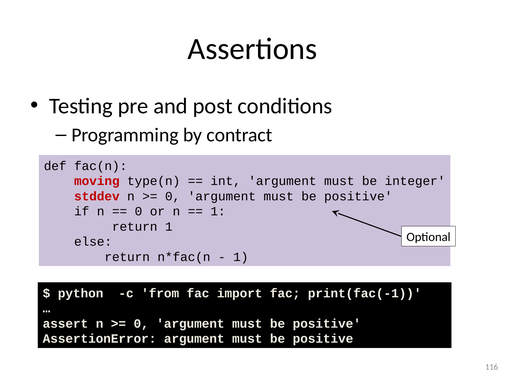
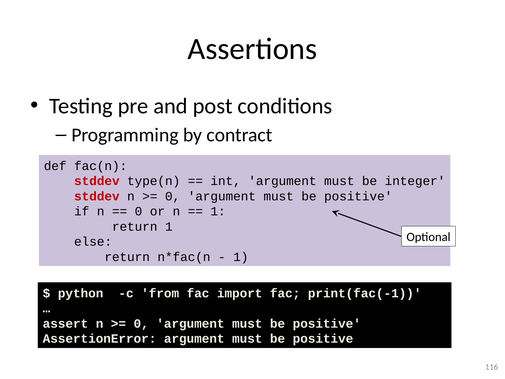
moving: moving -> stddev (97, 181)
